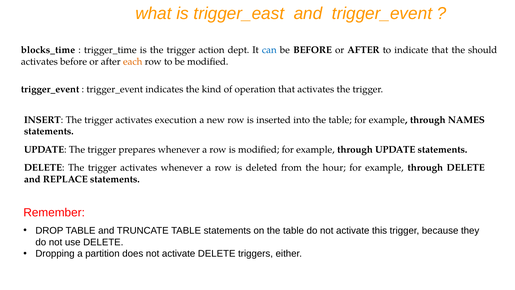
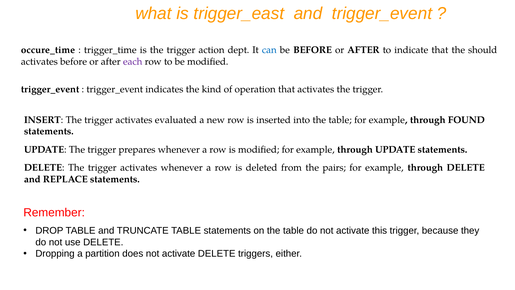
blocks_time: blocks_time -> occure_time (48, 50)
each colour: orange -> purple (133, 61)
execution: execution -> evaluated (176, 120)
NAMES: NAMES -> FOUND (466, 120)
hour: hour -> pairs (334, 167)
